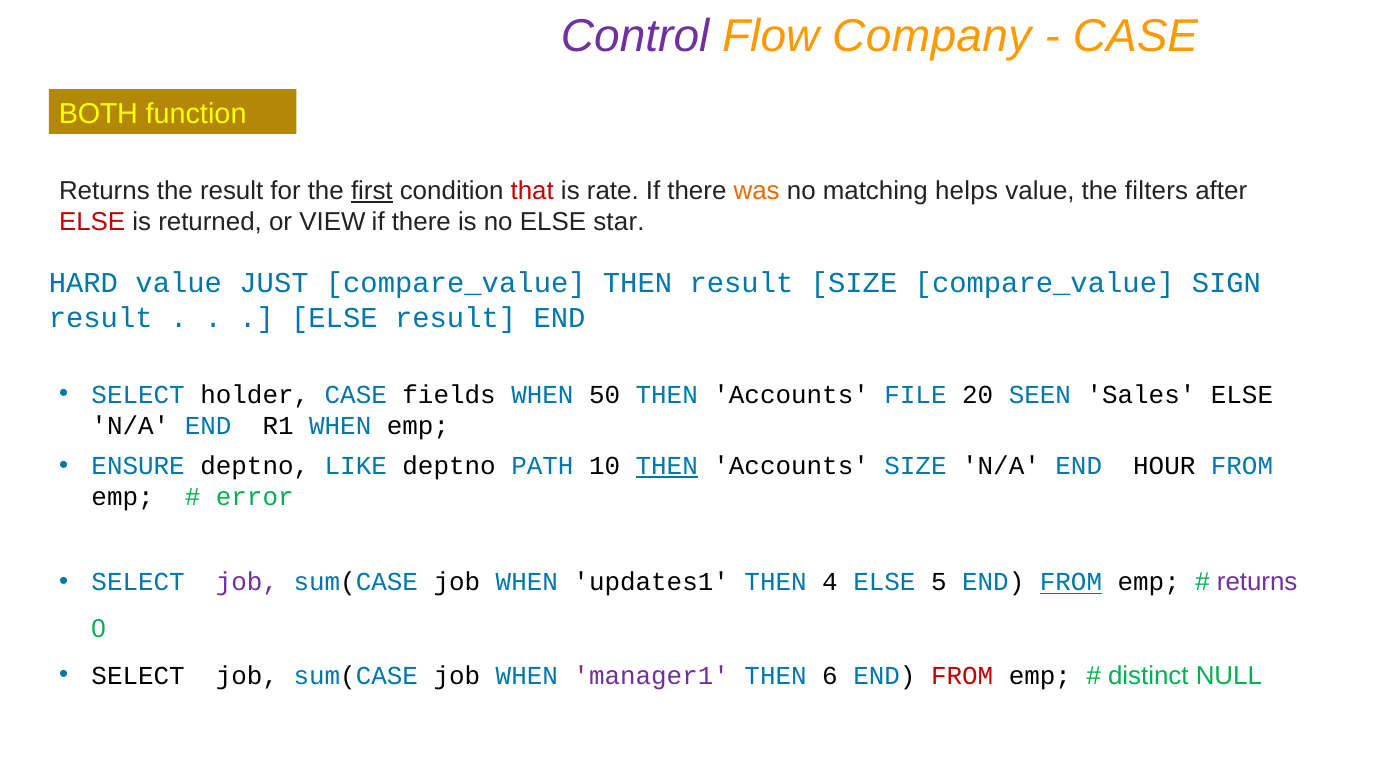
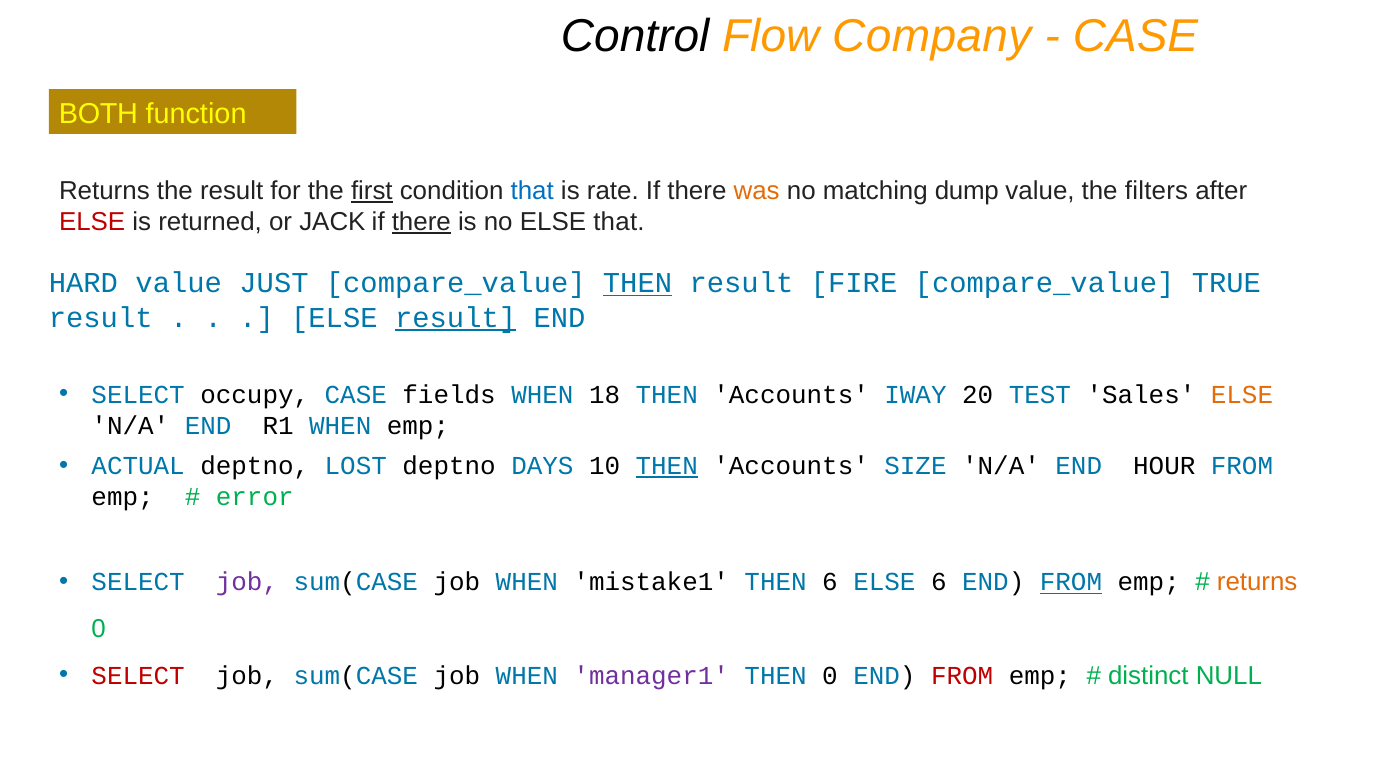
Control colour: purple -> black (635, 36)
that colour: red -> blue (532, 191)
helps: helps -> dump (967, 191)
VIEW: VIEW -> JACK (332, 222)
there underline: none -> present (421, 222)
ELSE star: star -> that (619, 222)
THEN underline: none -> present (638, 283)
result SIZE: SIZE -> FIRE (854, 283)
SIGN: SIGN -> TRUE (1226, 283)
result underline: none -> present (456, 318)
holder: holder -> occupy (255, 395)
50: 50 -> 18 (605, 395)
FILE: FILE -> IWAY (915, 395)
SEEN: SEEN -> TEST (1040, 395)
ELSE colour: black -> orange (1242, 395)
ENSURE: ENSURE -> ACTUAL (138, 466)
LIKE: LIKE -> LOST (356, 466)
PATH: PATH -> DAYS (542, 466)
updates1: updates1 -> mistake1 (651, 583)
THEN 4: 4 -> 6 (830, 583)
ELSE 5: 5 -> 6 (939, 583)
returns colour: purple -> orange (1257, 583)
SELECT colour: black -> red (138, 676)
THEN 6: 6 -> 0 (830, 676)
